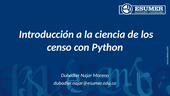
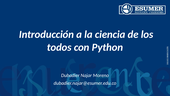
censo: censo -> todos (59, 47)
